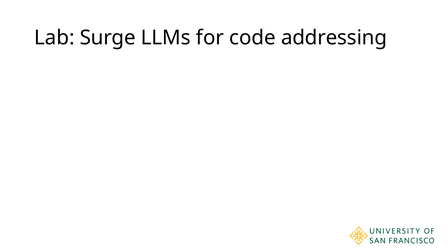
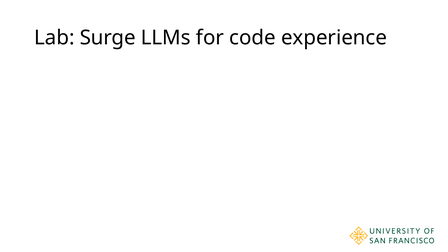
addressing: addressing -> experience (334, 38)
